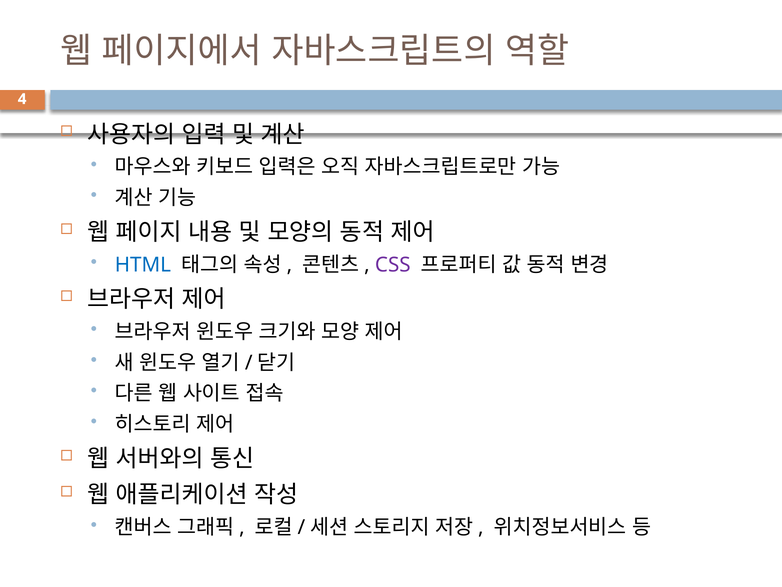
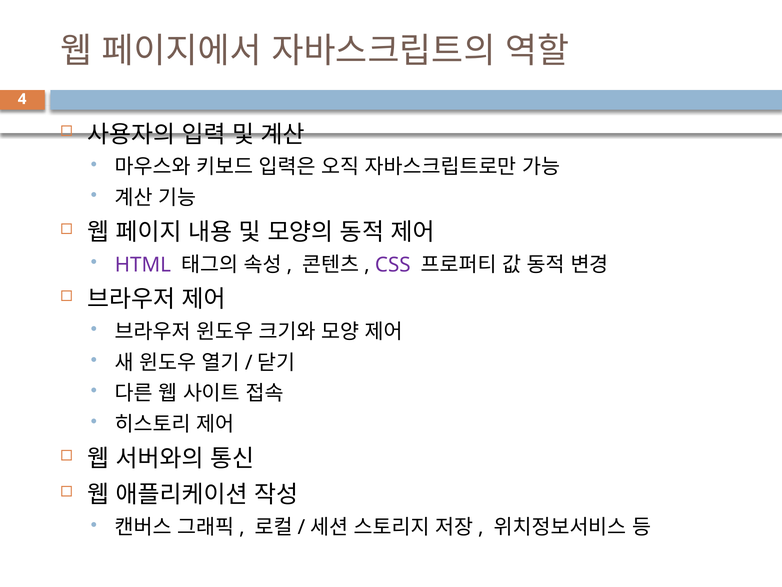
HTML colour: blue -> purple (143, 265)
